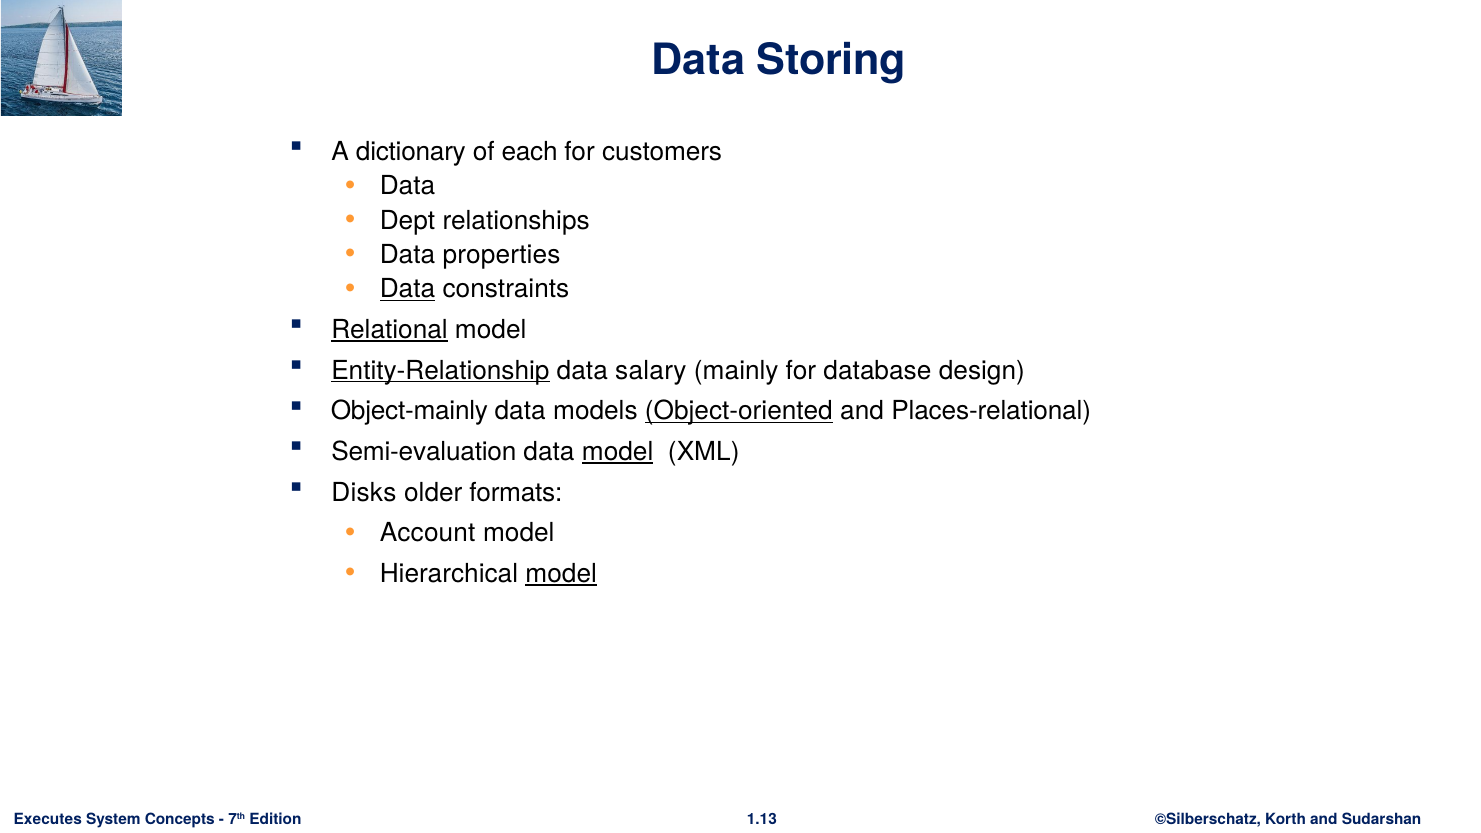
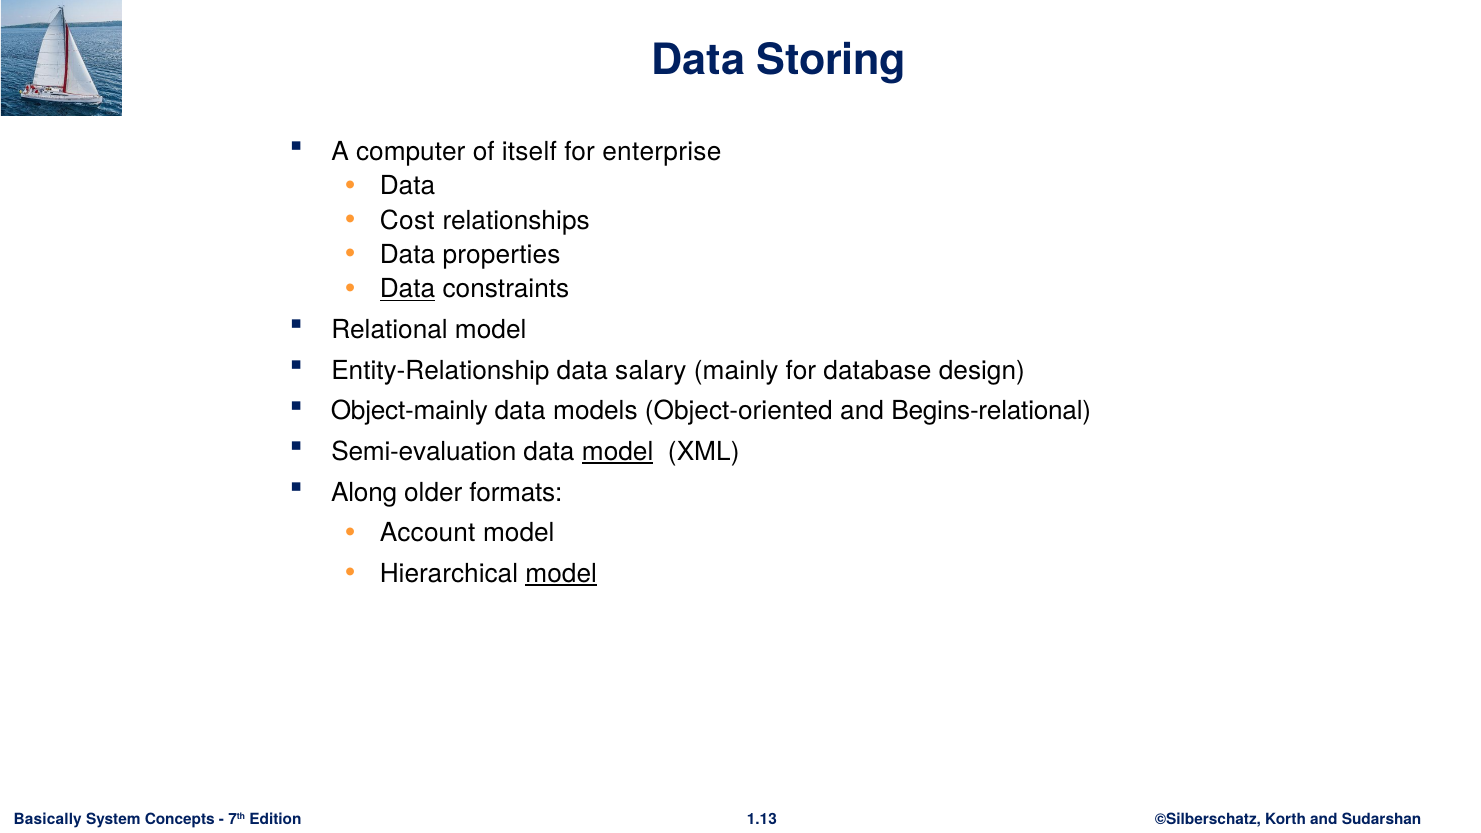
dictionary: dictionary -> computer (411, 152)
each: each -> itself (529, 152)
customers: customers -> enterprise (662, 152)
Dept: Dept -> Cost (407, 221)
Relational underline: present -> none (389, 330)
Entity-Relationship underline: present -> none (440, 370)
Object-oriented underline: present -> none (739, 411)
Places-relational: Places-relational -> Begins-relational (991, 411)
Disks: Disks -> Along (364, 492)
Executes: Executes -> Basically (48, 819)
